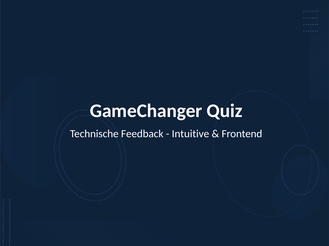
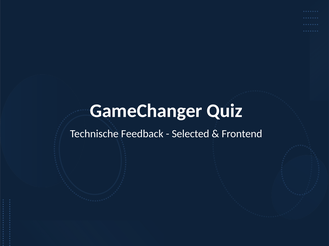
Intuitive: Intuitive -> Selected (191, 134)
